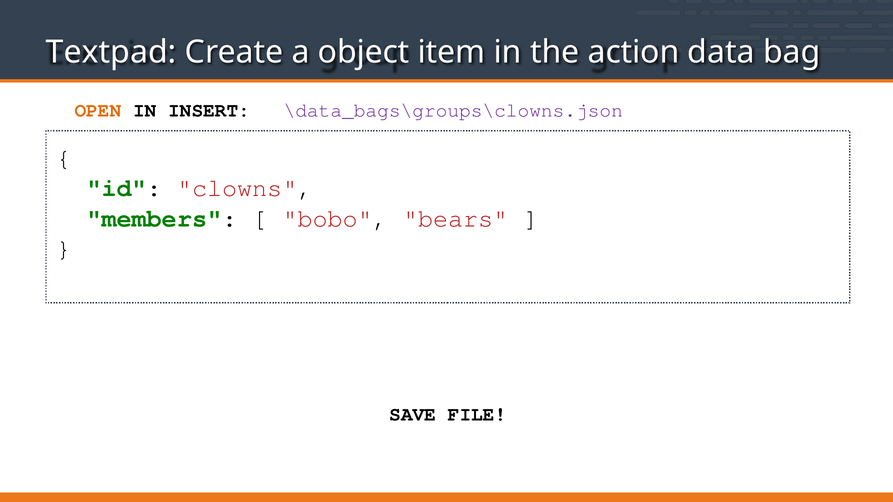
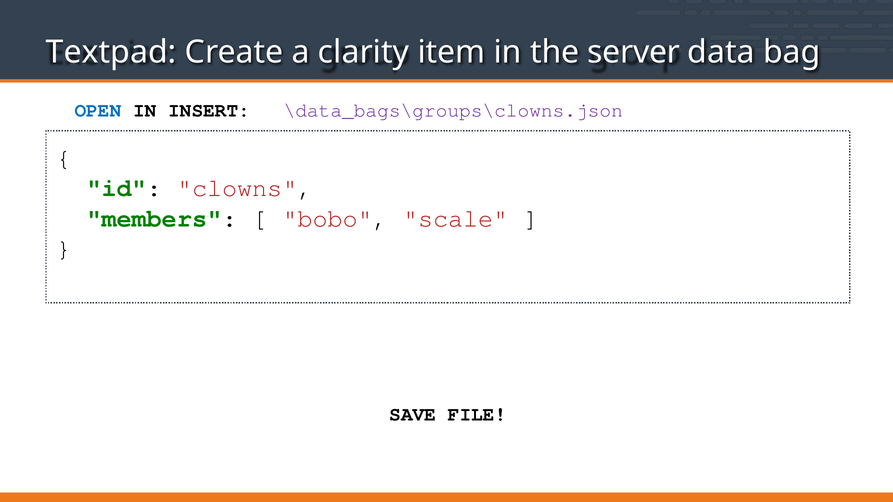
object: object -> clarity (364, 52)
action: action -> server (634, 52)
OPEN colour: orange -> blue (98, 110)
bears: bears -> scale (456, 218)
